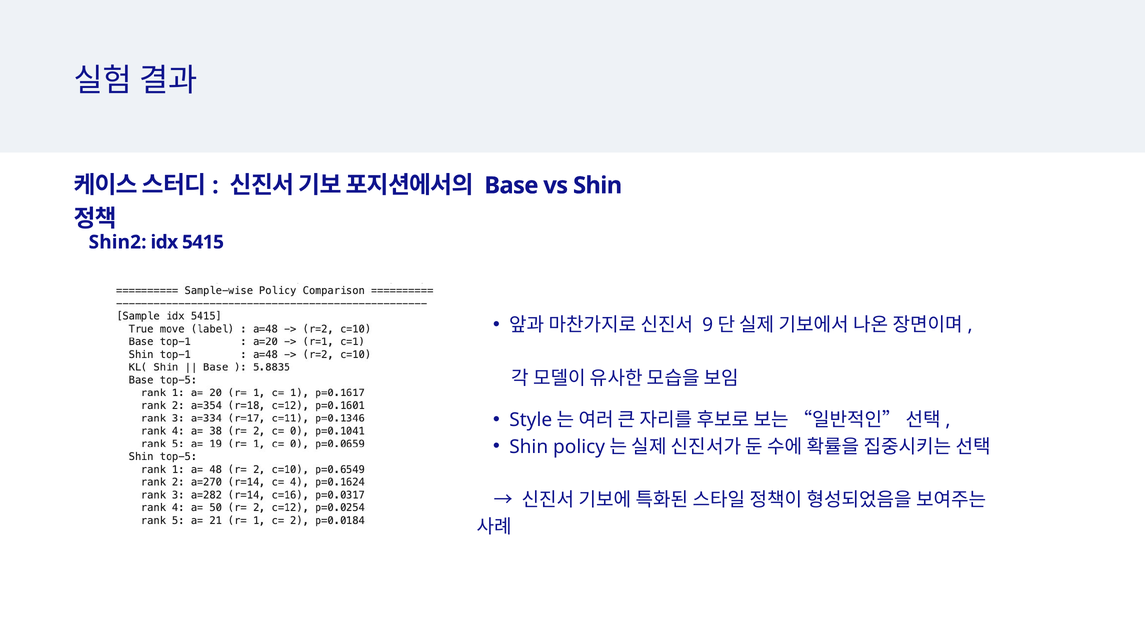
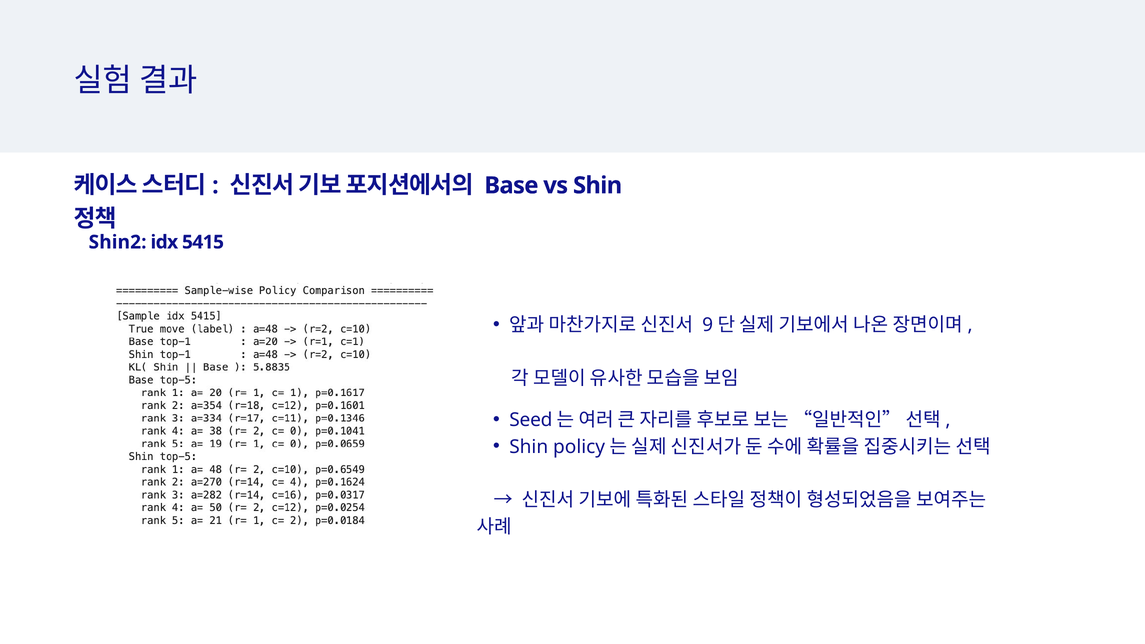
Style: Style -> Seed (531, 420)
